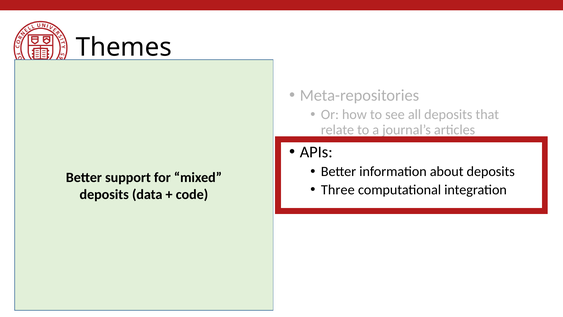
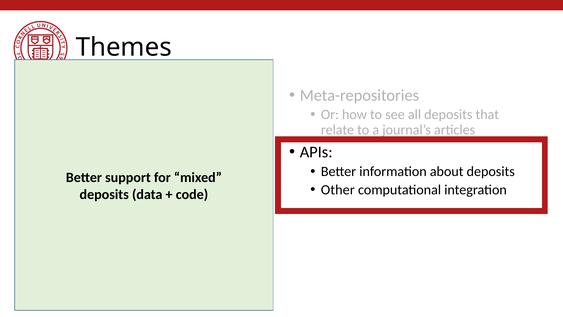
Three: Three -> Other (338, 190)
